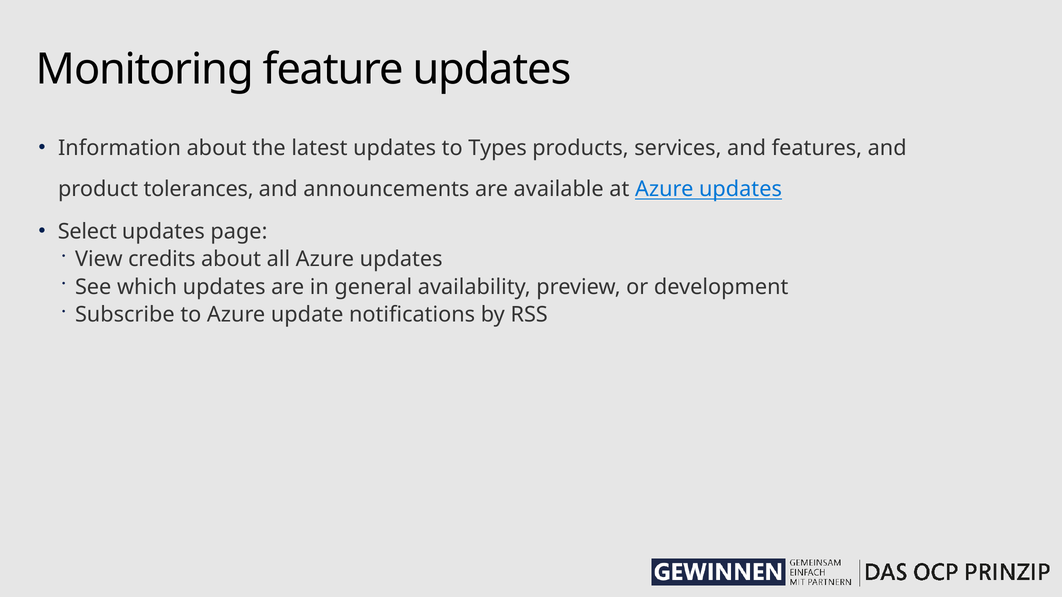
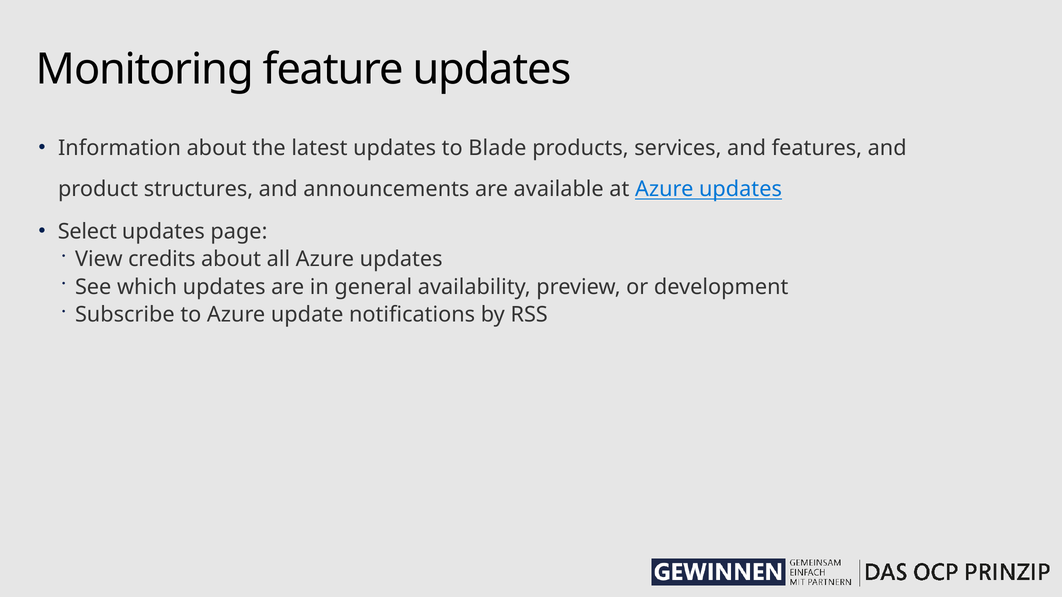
Types: Types -> Blade (497, 148)
tolerances: tolerances -> structures (198, 189)
